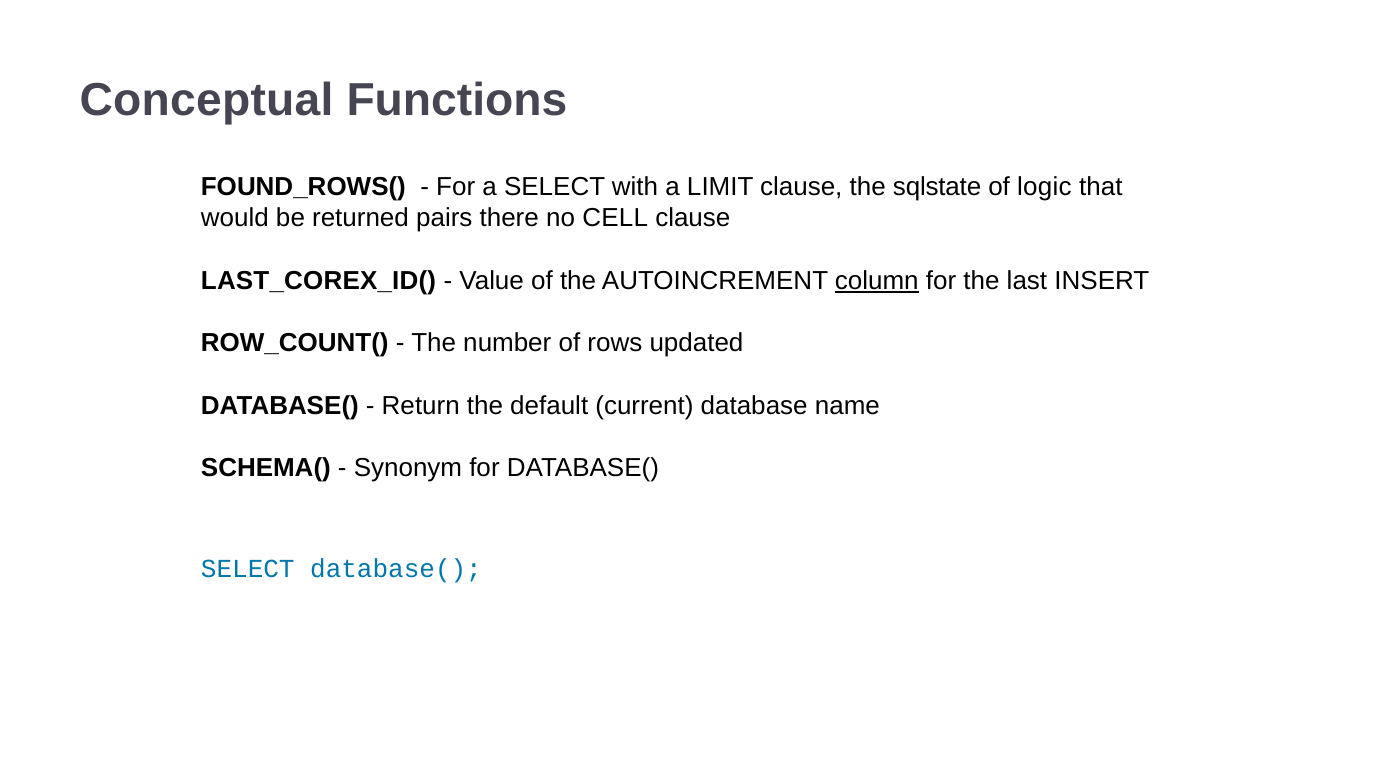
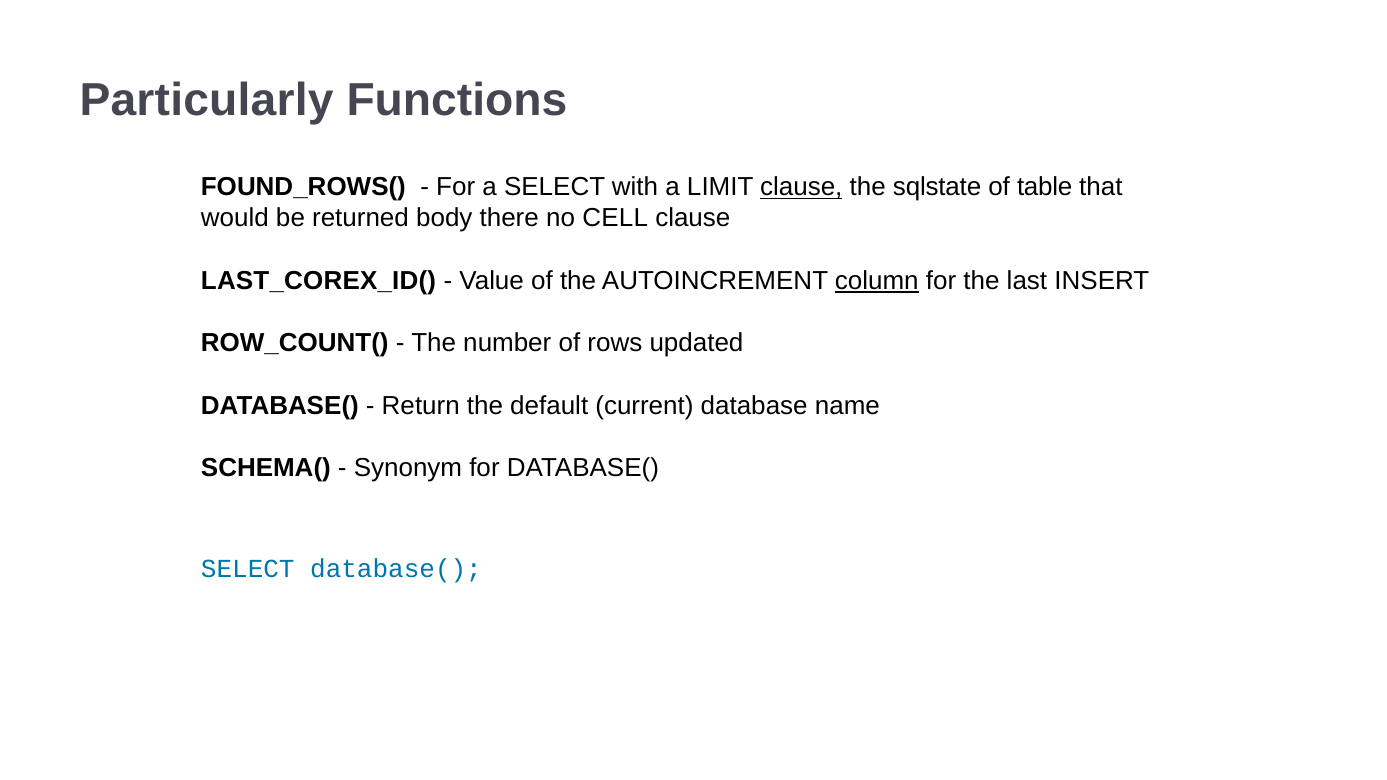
Conceptual: Conceptual -> Particularly (207, 100)
clause underline: none -> present (801, 187)
logic: logic -> table (1045, 187)
pairs: pairs -> body (444, 218)
